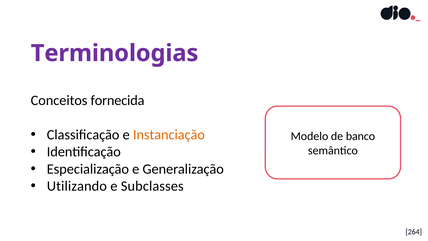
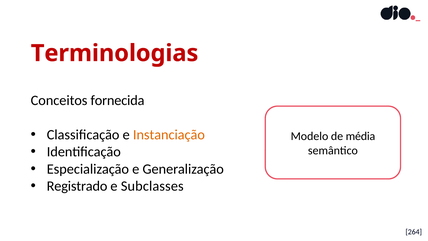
Terminologias colour: purple -> red (115, 53)
banco: banco -> média (360, 136)
Utilizando: Utilizando -> Registrado (77, 186)
